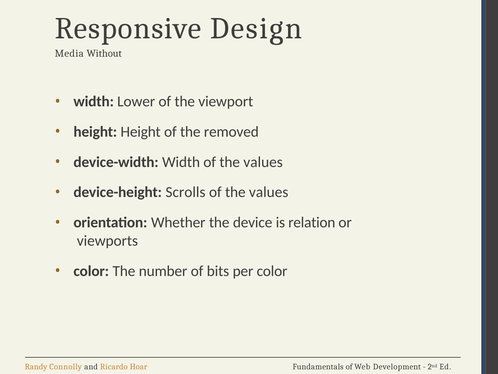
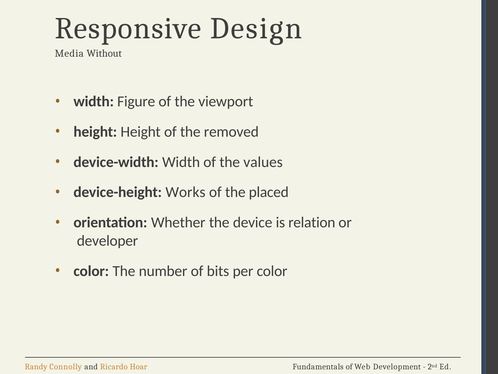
Lower: Lower -> Figure (136, 101)
Scrolls: Scrolls -> Works (185, 192)
values: values -> placed (269, 192)
viewports: viewports -> developer (107, 240)
